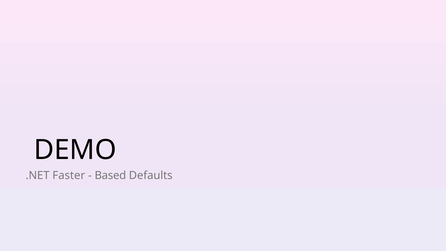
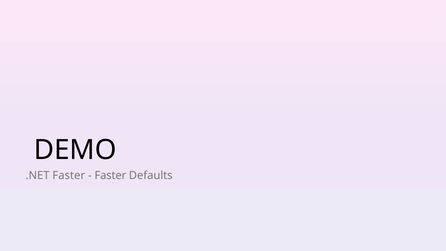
Based: Based -> Faster (110, 176)
